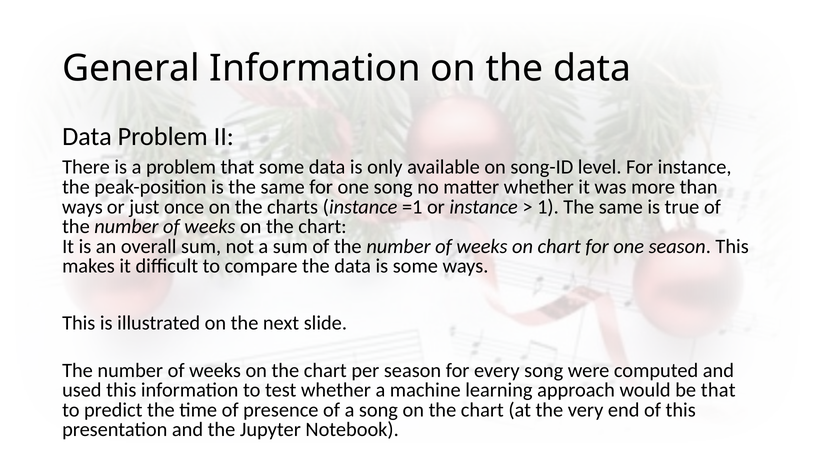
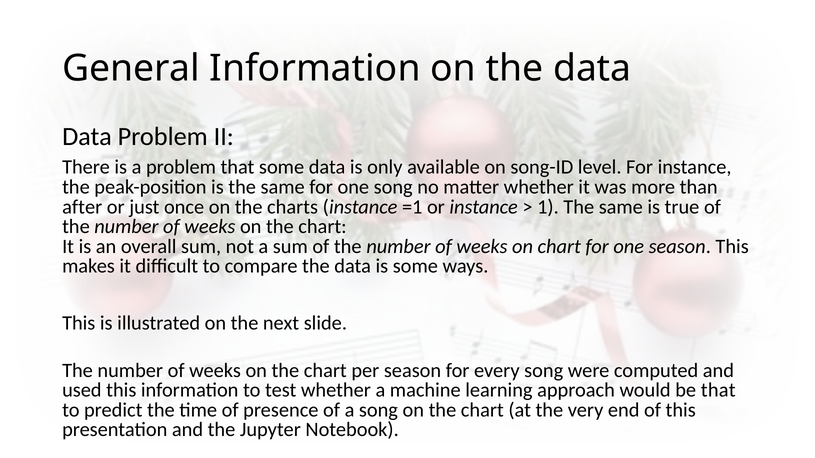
ways: ways -> after (82, 207)
